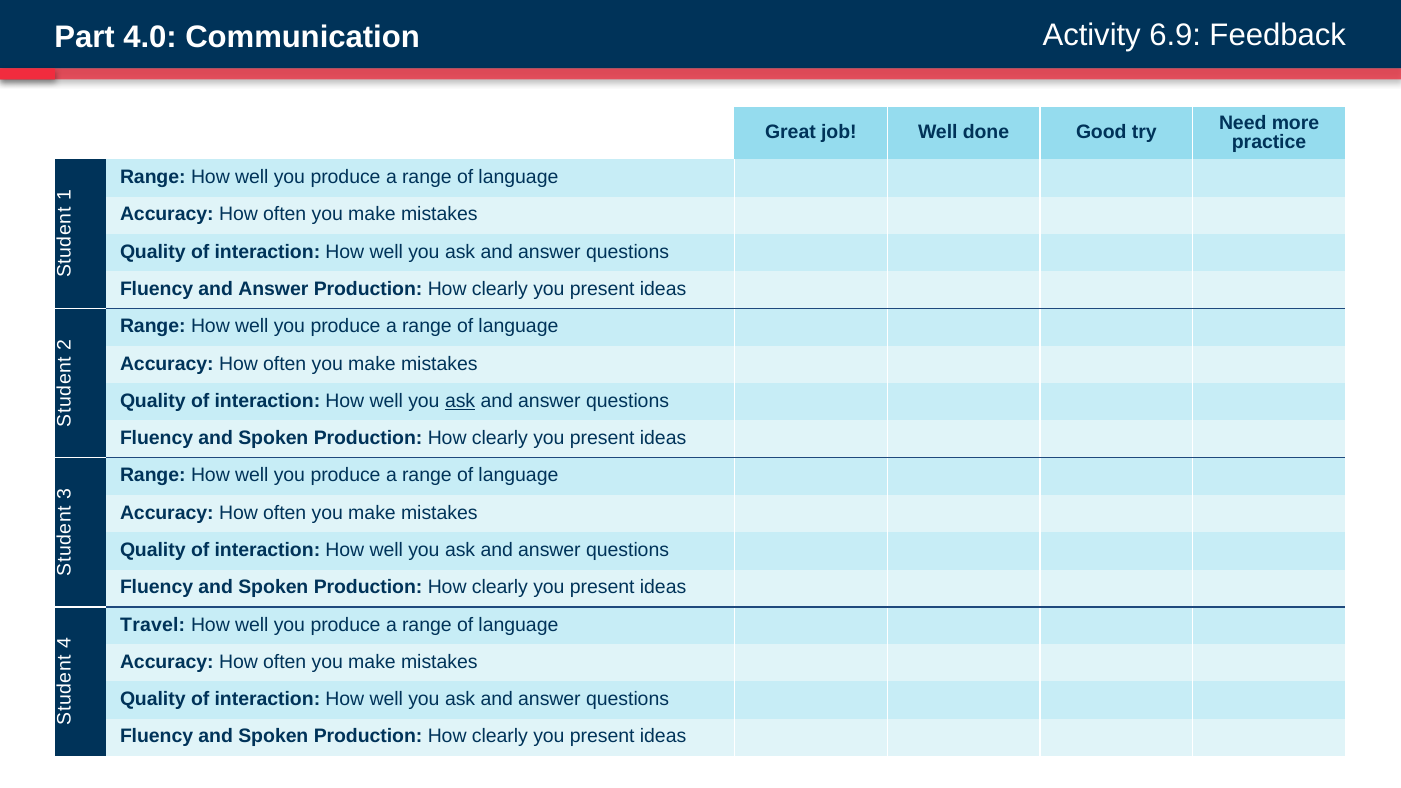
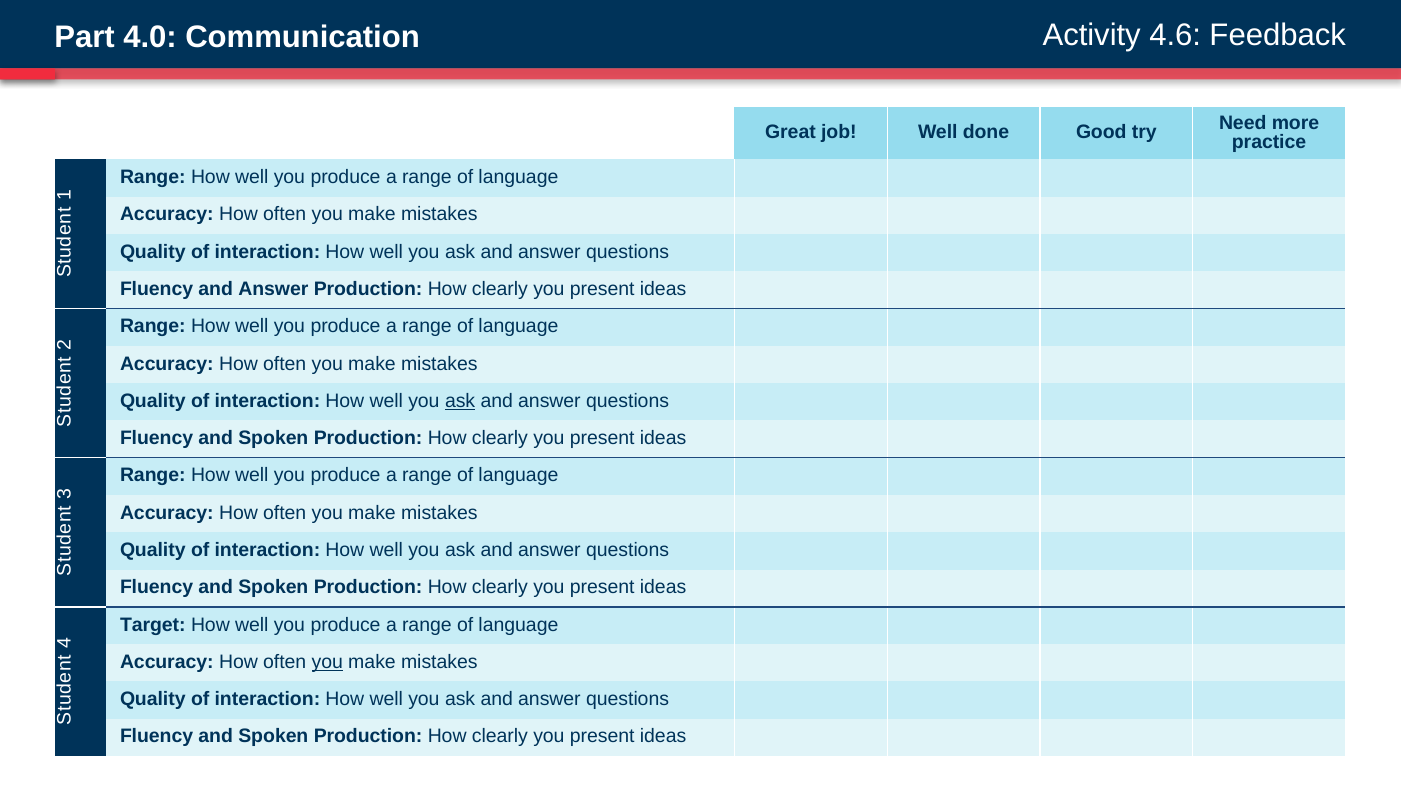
6.9: 6.9 -> 4.6 (1175, 35)
Travel: Travel -> Target (153, 625)
you underline: none -> present (327, 662)
